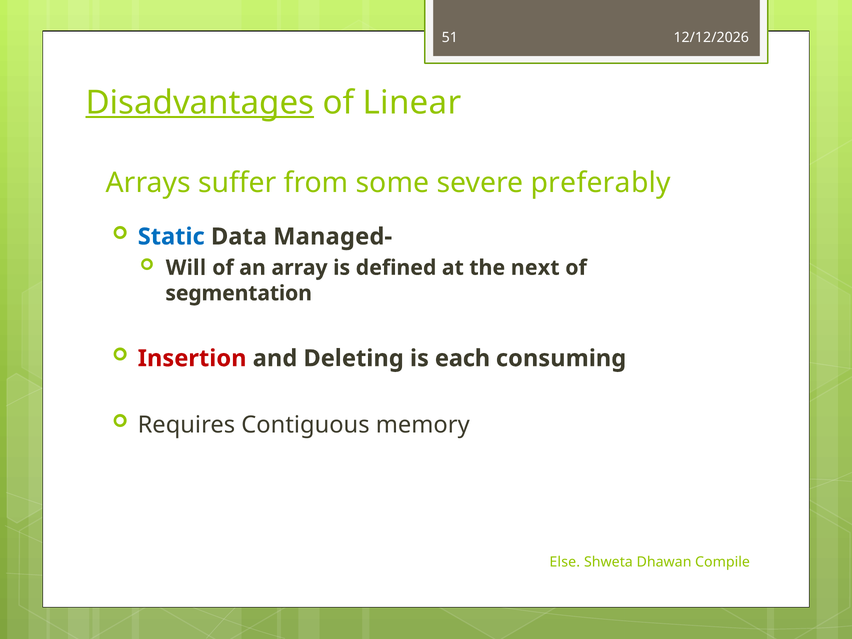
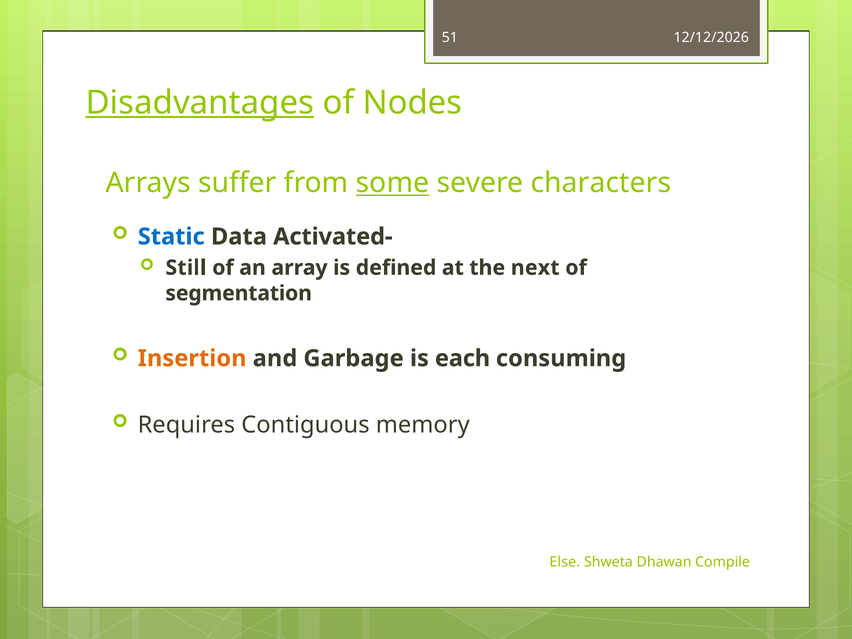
Linear: Linear -> Nodes (412, 103)
some underline: none -> present (393, 183)
preferably: preferably -> characters (601, 183)
Managed-: Managed- -> Activated- (333, 237)
Will: Will -> Still (186, 268)
Insertion colour: red -> orange (192, 358)
Deleting: Deleting -> Garbage (354, 358)
